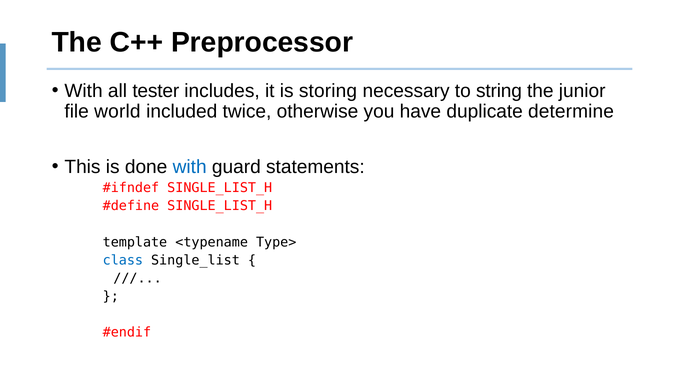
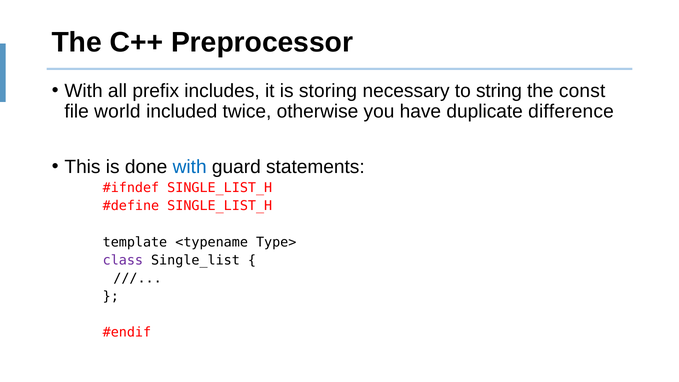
tester: tester -> prefix (156, 91)
junior: junior -> const (582, 91)
determine: determine -> difference (571, 111)
class colour: blue -> purple (123, 260)
